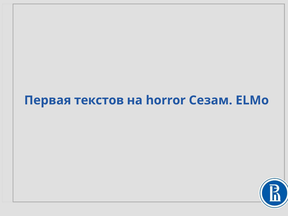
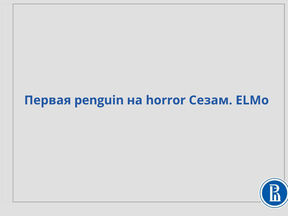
текстов: текстов -> penguin (99, 100)
